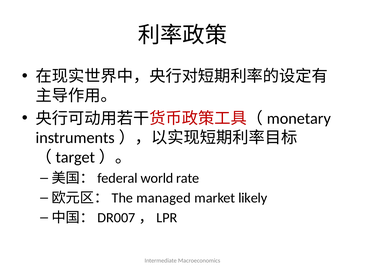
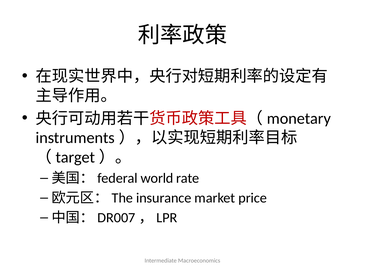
managed: managed -> insurance (164, 199)
likely: likely -> price (253, 199)
